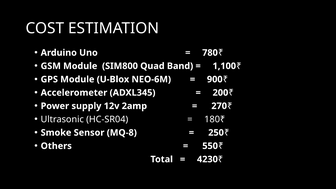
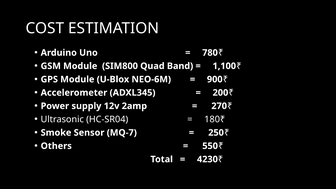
MQ-8: MQ-8 -> MQ-7 (122, 133)
